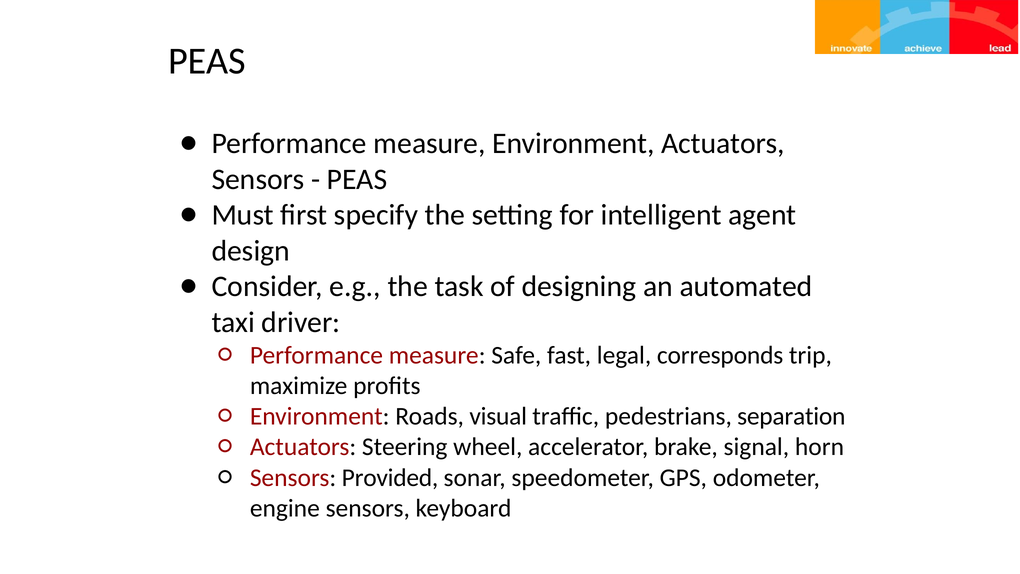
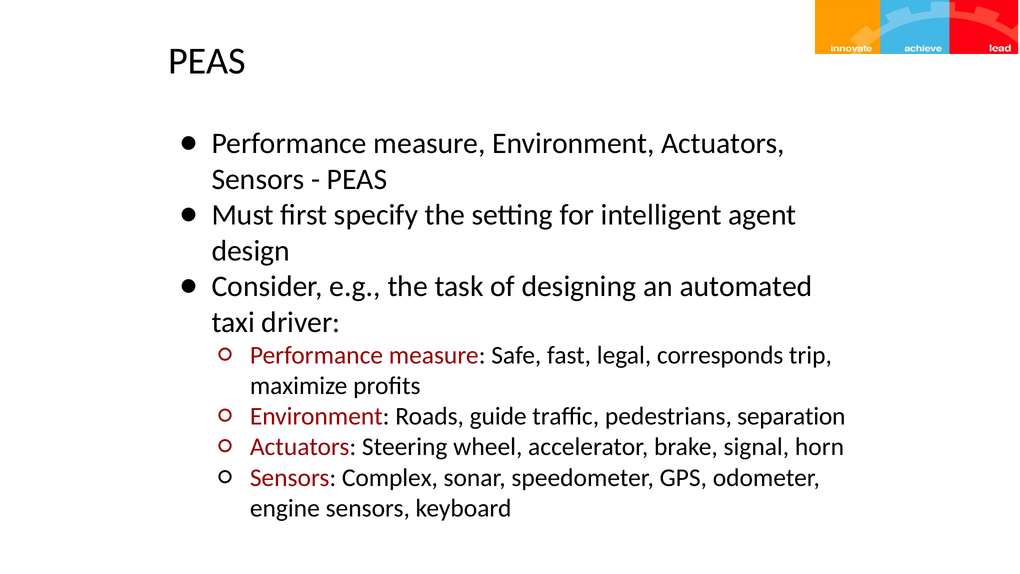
visual: visual -> guide (498, 416)
Provided: Provided -> Complex (390, 477)
